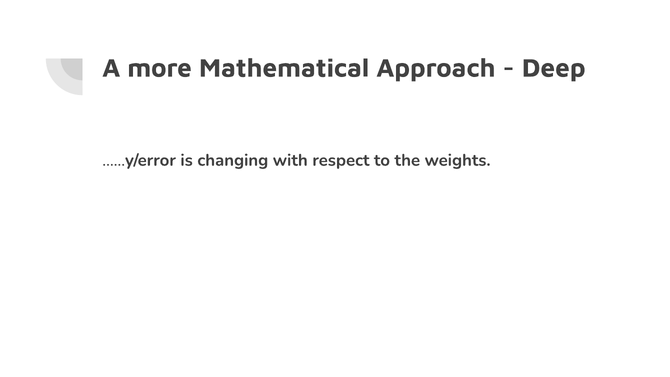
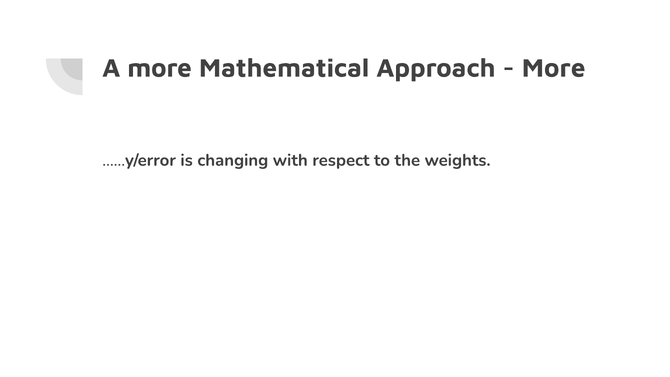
Deep: Deep -> More (554, 68)
